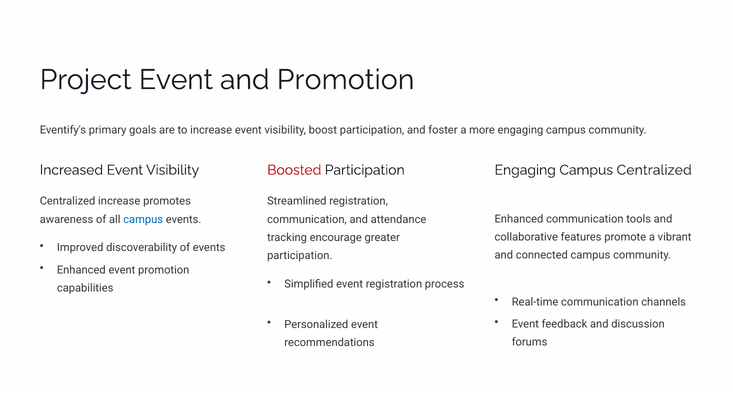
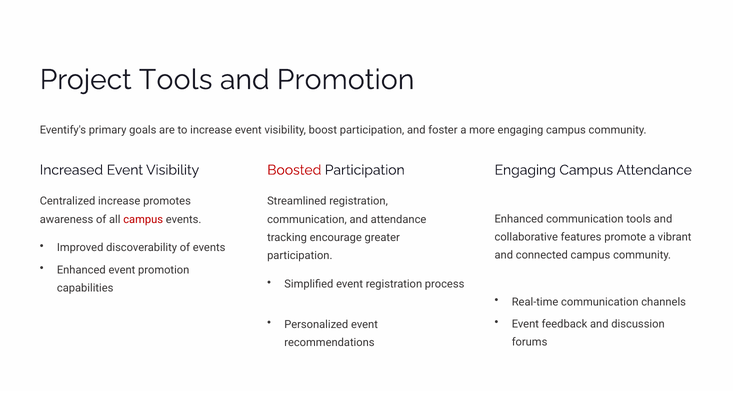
Project Event: Event -> Tools (176, 80)
Campus Centralized: Centralized -> Attendance (654, 170)
campus colour: blue -> red (143, 220)
